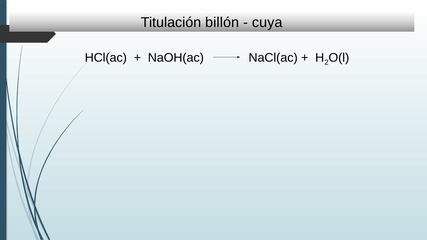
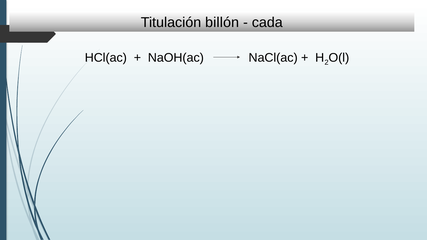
cuya: cuya -> cada (267, 23)
